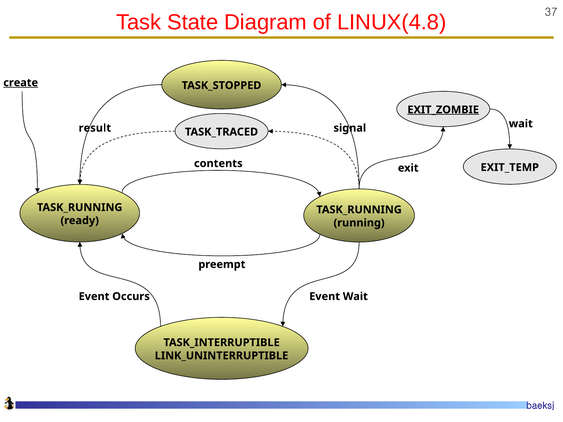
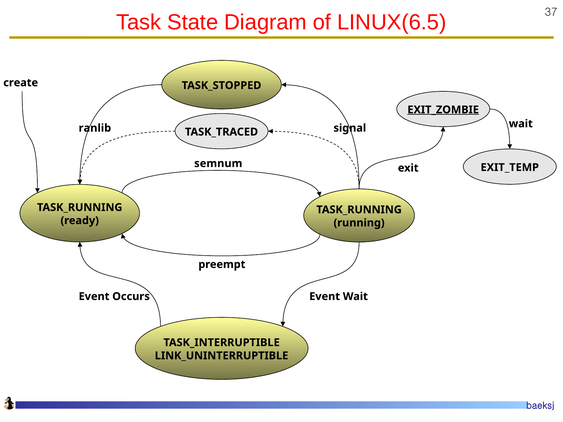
LINUX(4.8: LINUX(4.8 -> LINUX(6.5 (392, 22)
create underline: present -> none (21, 83)
result: result -> ranlib (95, 128)
contents: contents -> semnum (218, 164)
